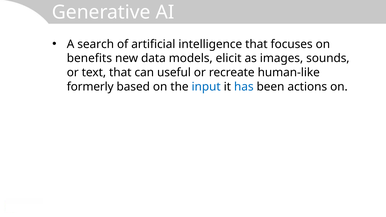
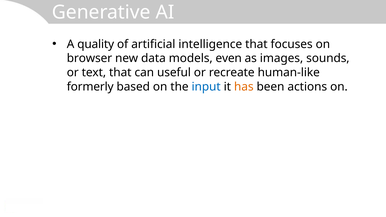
search: search -> quality (96, 44)
benefits: benefits -> browser (89, 58)
elicit: elicit -> even (229, 58)
has colour: blue -> orange (244, 87)
